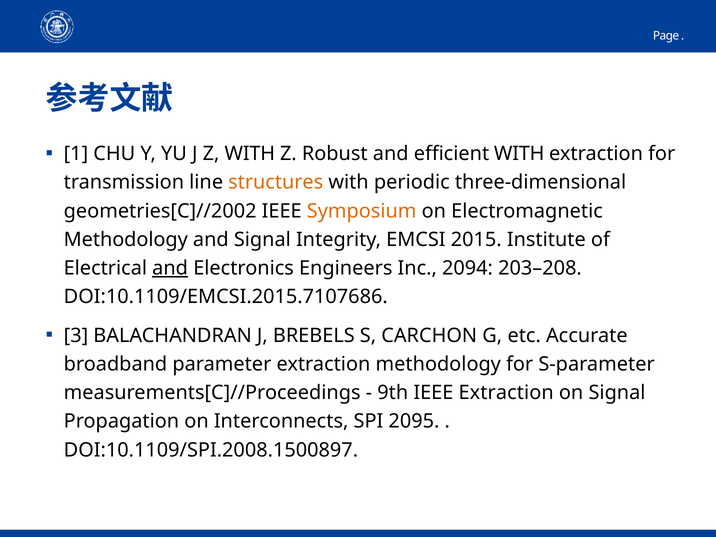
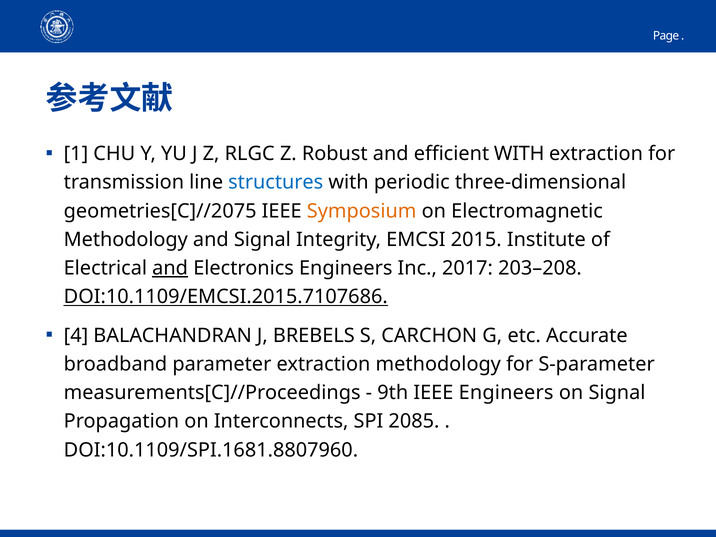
Z WITH: WITH -> RLGC (250, 154)
structures colour: orange -> blue (276, 182)
geometries[C]//2002: geometries[C]//2002 -> geometries[C]//2075 (160, 211)
2094: 2094 -> 2017 (467, 268)
DOI:10.1109/EMCSI.2015.7107686 underline: none -> present (226, 297)
3: 3 -> 4 (76, 335)
IEEE Extraction: Extraction -> Engineers (506, 393)
2095: 2095 -> 2085 (414, 421)
DOI:10.1109/SPI.2008.1500897: DOI:10.1109/SPI.2008.1500897 -> DOI:10.1109/SPI.1681.8807960 (211, 450)
